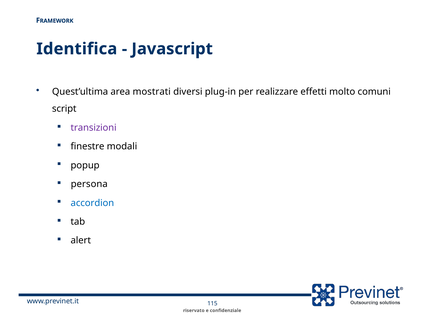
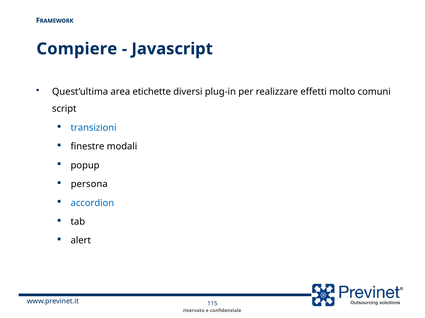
Identifica: Identifica -> Compiere (77, 49)
mostrati: mostrati -> etichette (152, 92)
transizioni colour: purple -> blue (94, 128)
